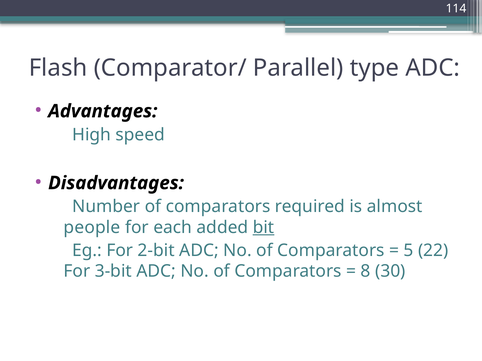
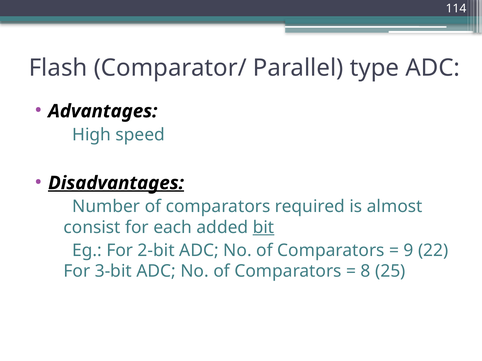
Disadvantages underline: none -> present (116, 183)
people: people -> consist (92, 228)
5: 5 -> 9 (409, 251)
30: 30 -> 25 (390, 272)
